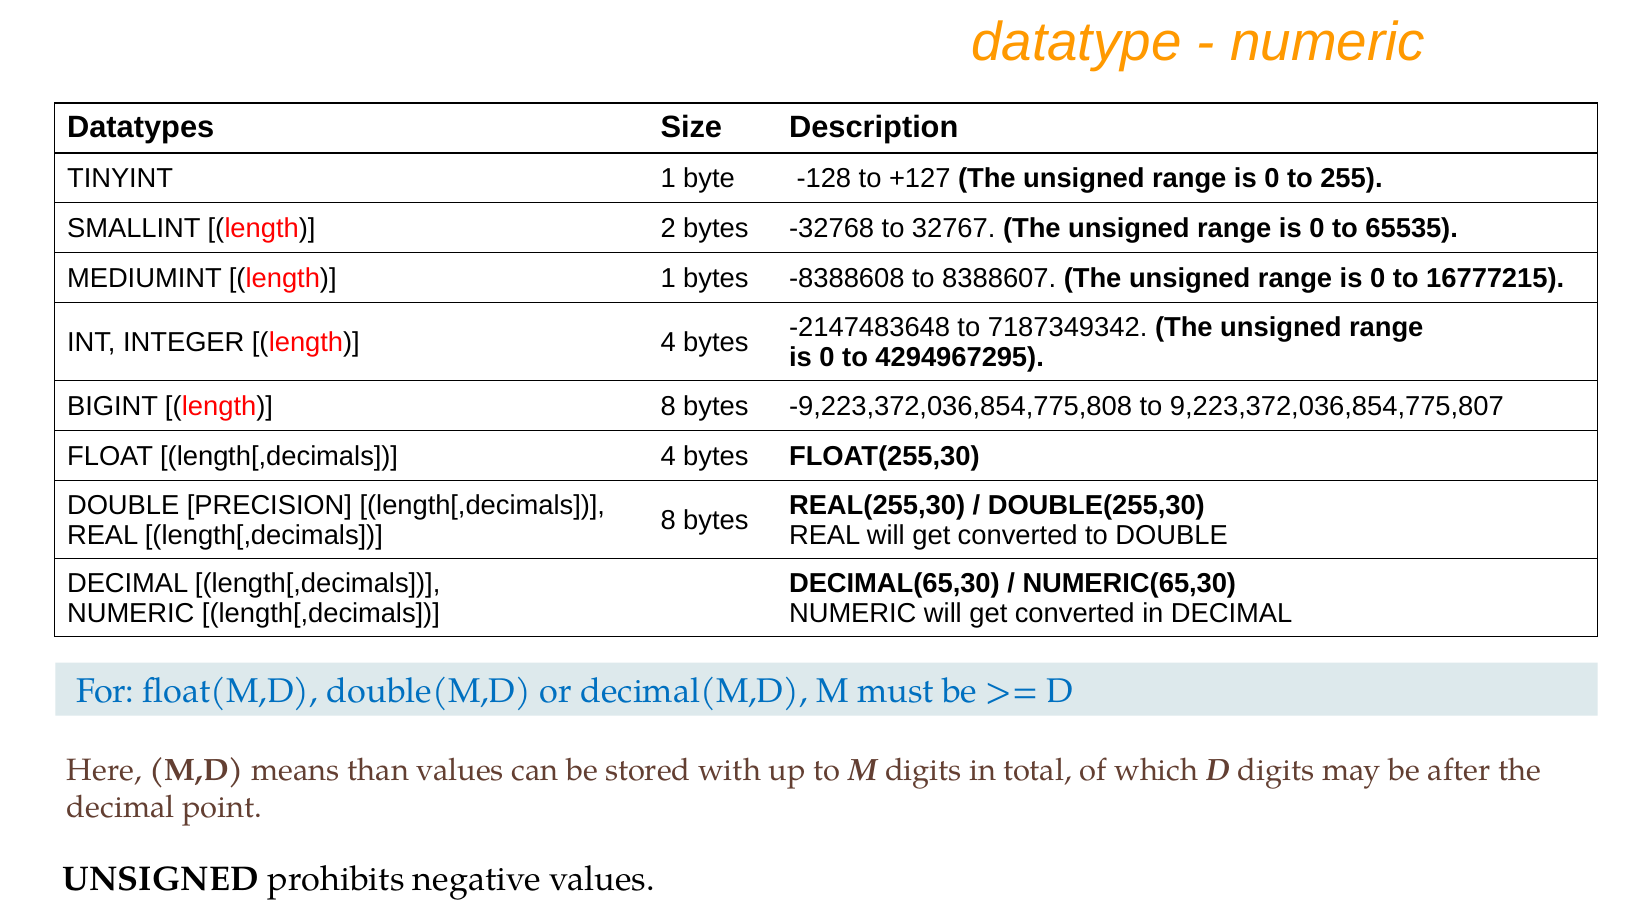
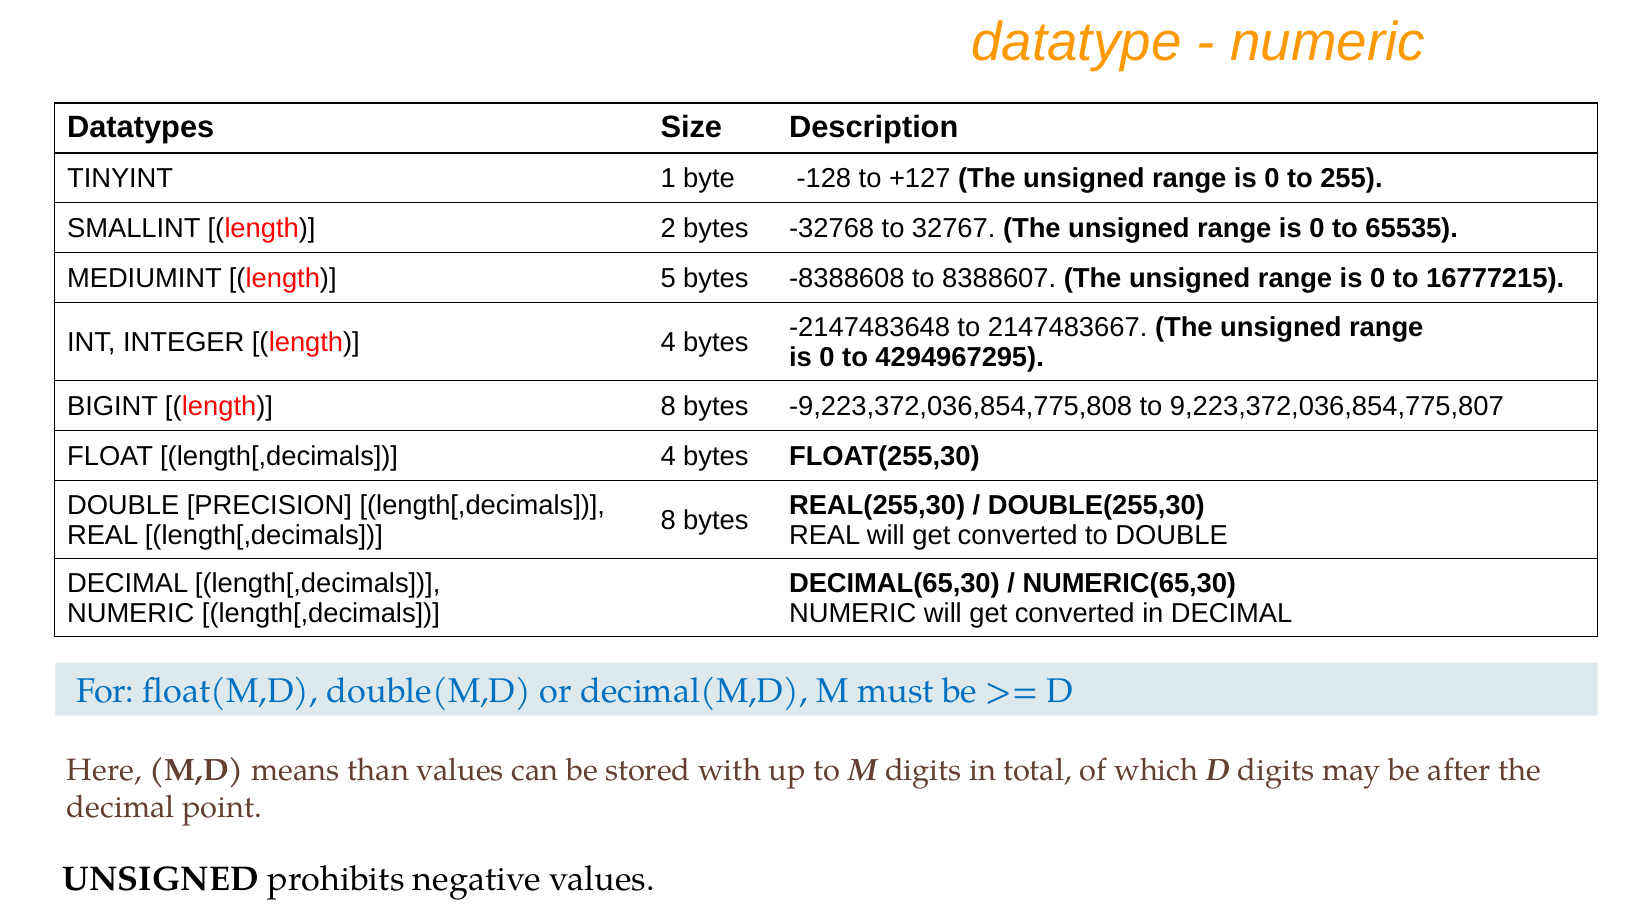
length 1: 1 -> 5 (668, 278)
7187349342: 7187349342 -> 2147483667 (1068, 327)
